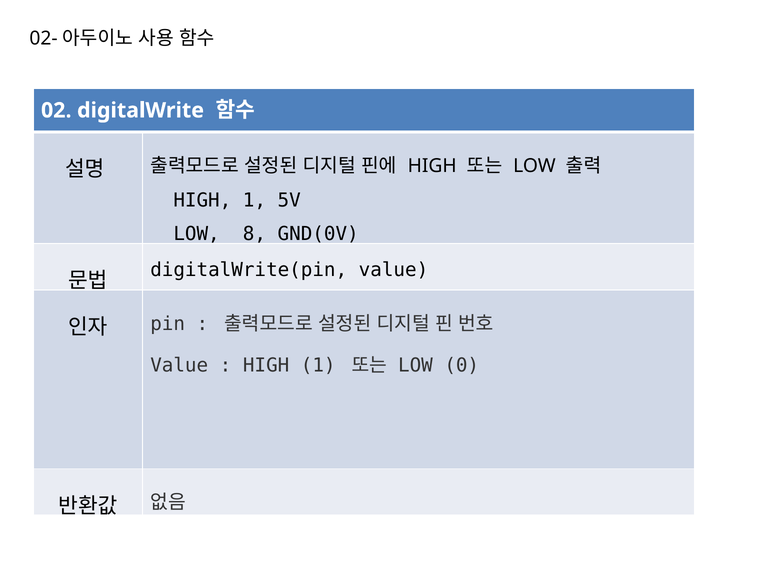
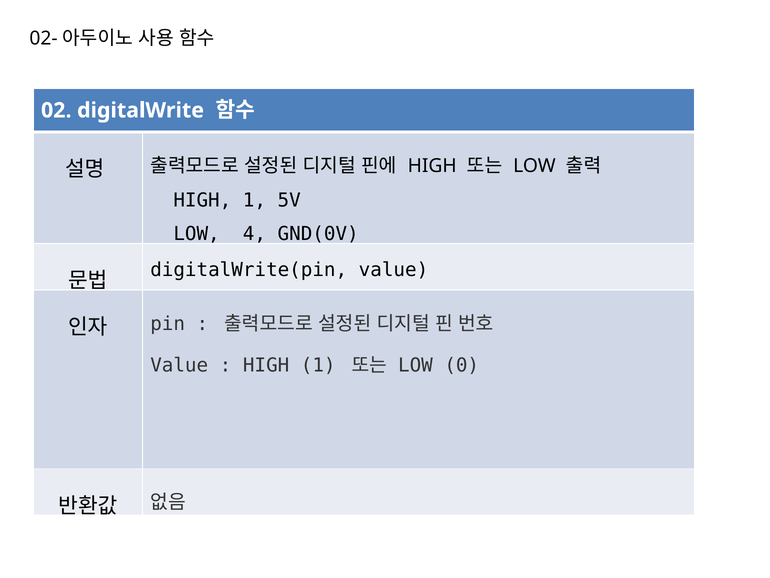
8: 8 -> 4 (254, 234)
